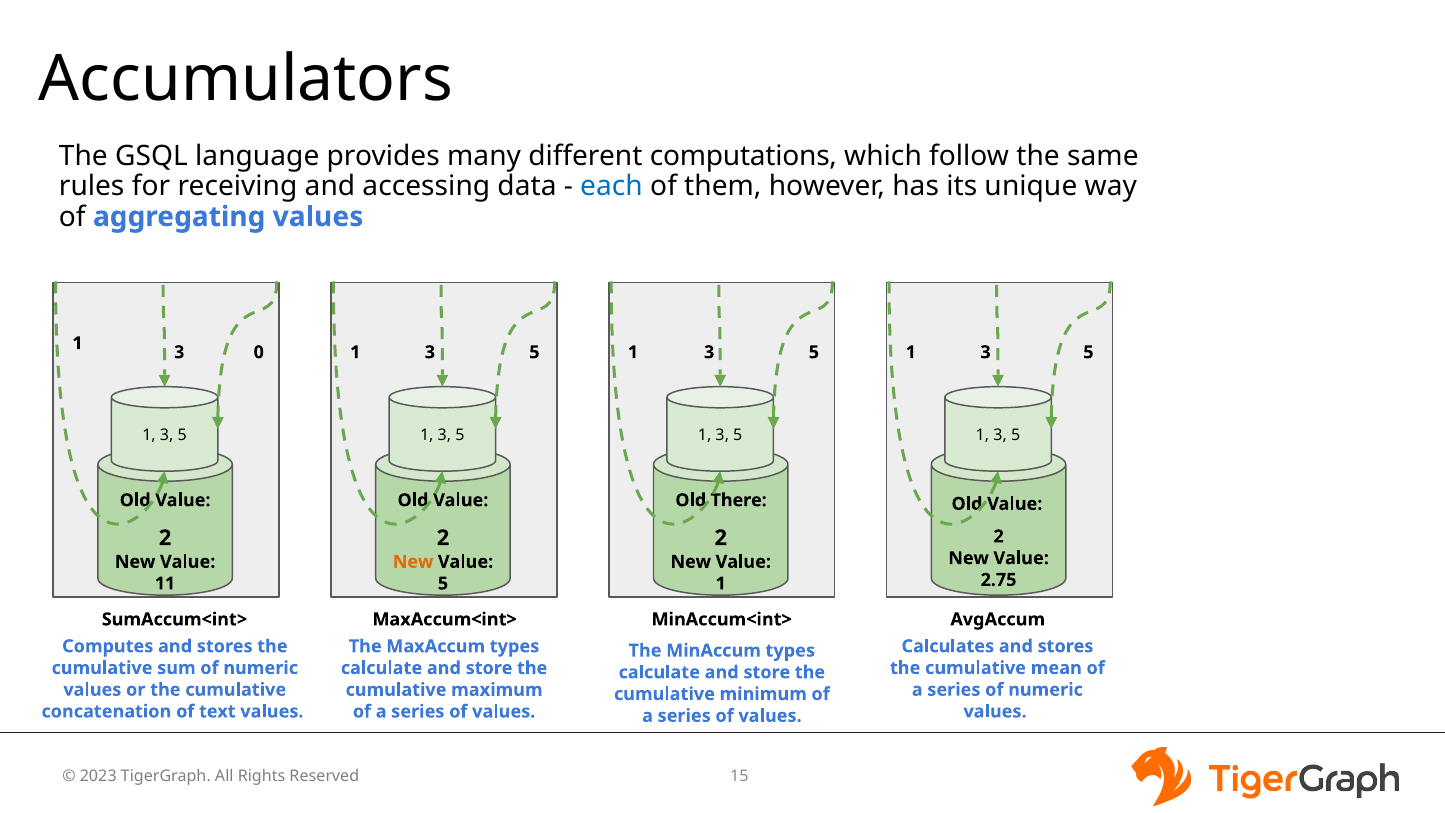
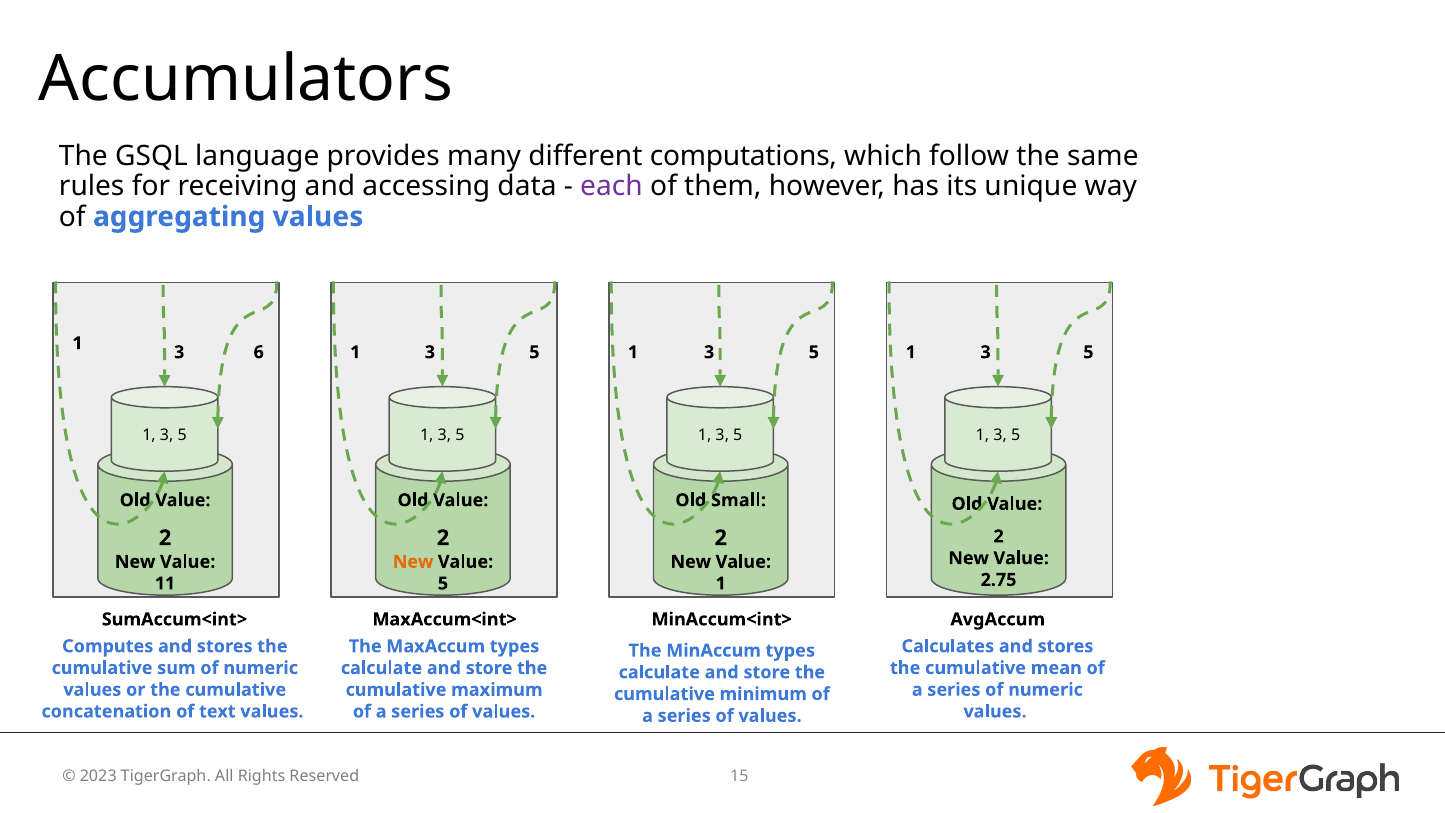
each colour: blue -> purple (611, 186)
0: 0 -> 6 (259, 352)
There: There -> Small (738, 500)
